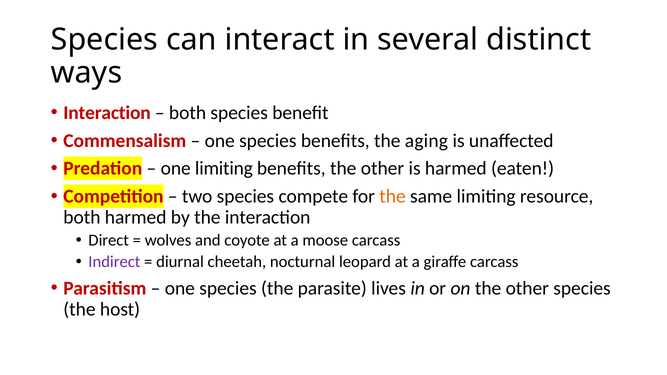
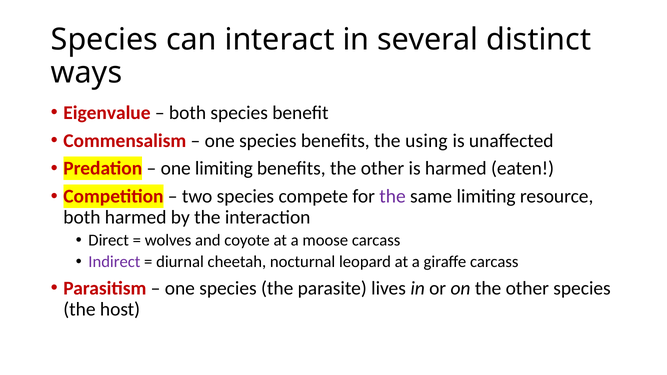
Interaction: Interaction -> Eigenvalue (107, 113)
aging: aging -> using (426, 141)
the colour: orange -> purple (393, 197)
